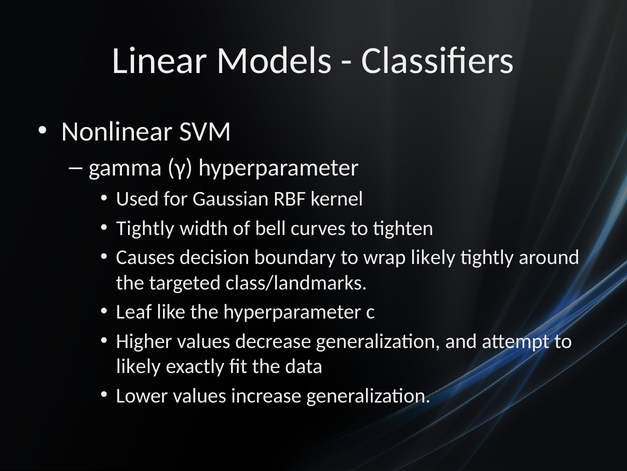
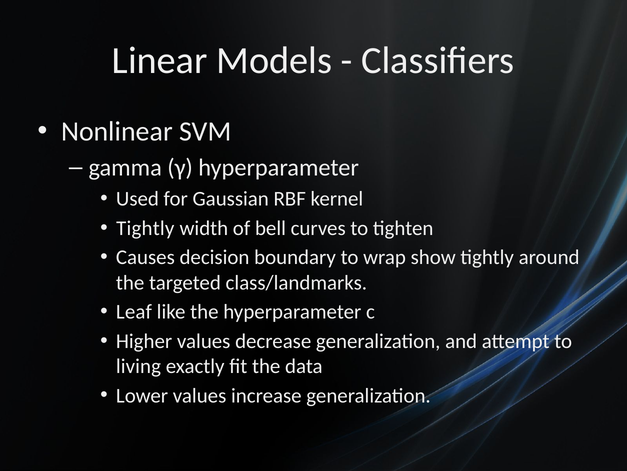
wrap likely: likely -> show (433, 257)
likely: likely -> living (138, 366)
